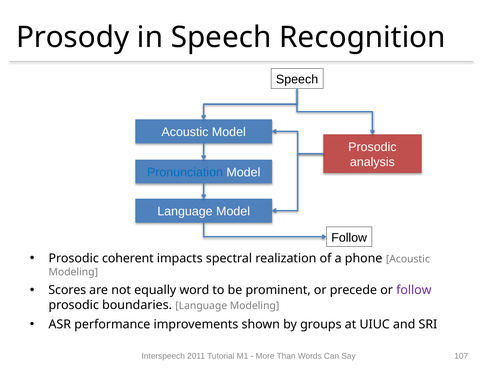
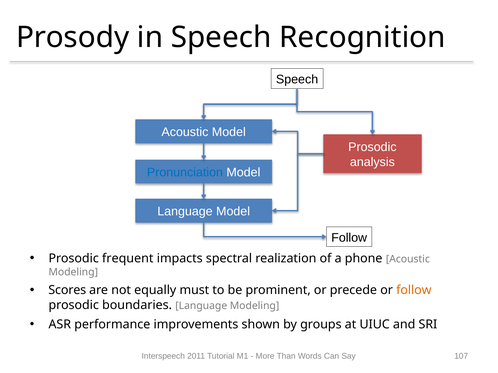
coherent: coherent -> frequent (128, 259)
word: word -> must (194, 291)
follow colour: purple -> orange (414, 291)
